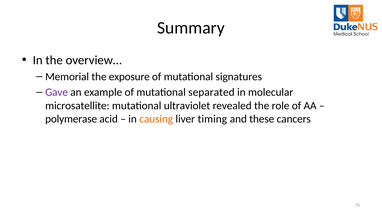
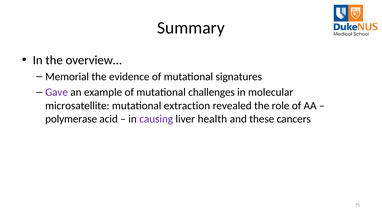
exposure: exposure -> evidence (129, 77)
separated: separated -> challenges (212, 92)
ultraviolet: ultraviolet -> extraction (187, 106)
causing colour: orange -> purple (156, 119)
timing: timing -> health (212, 119)
